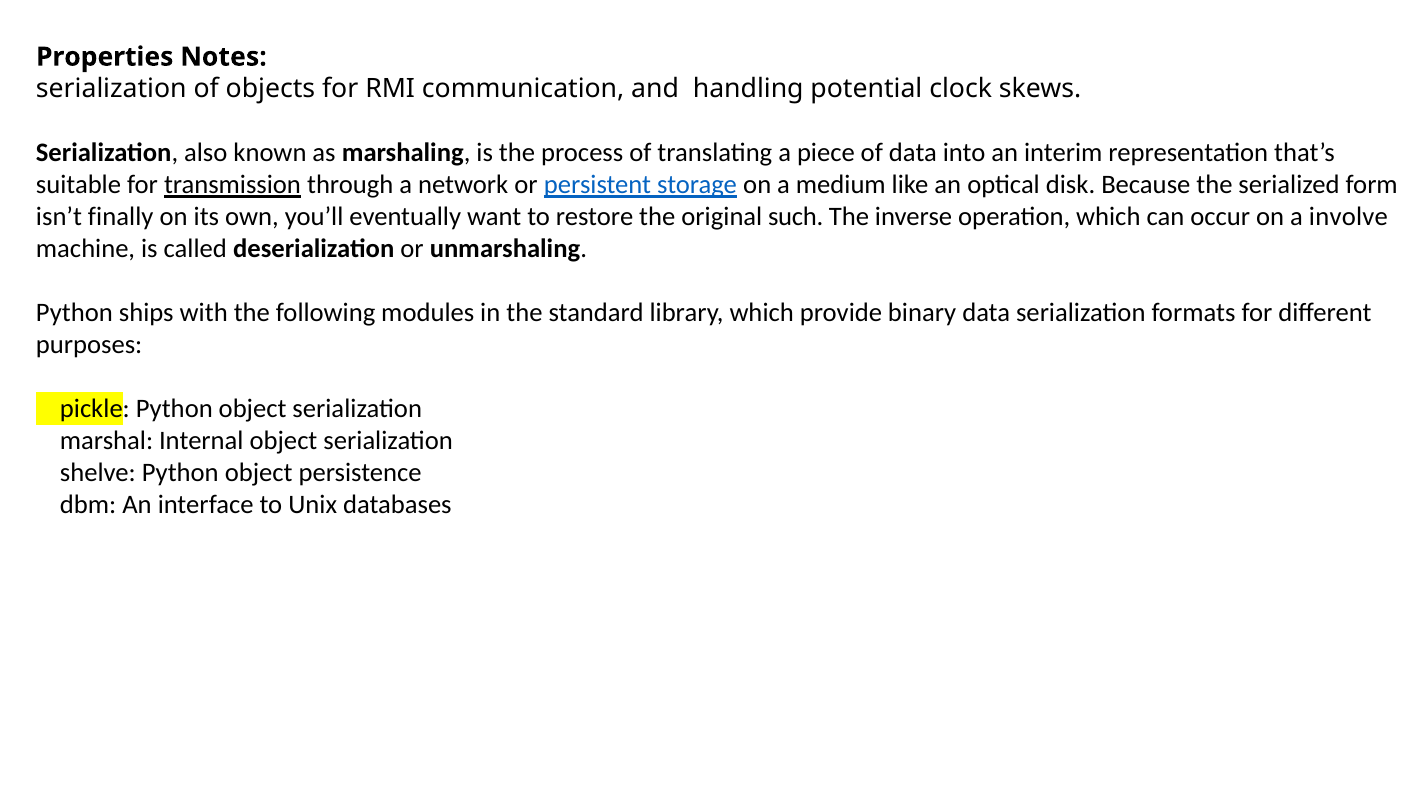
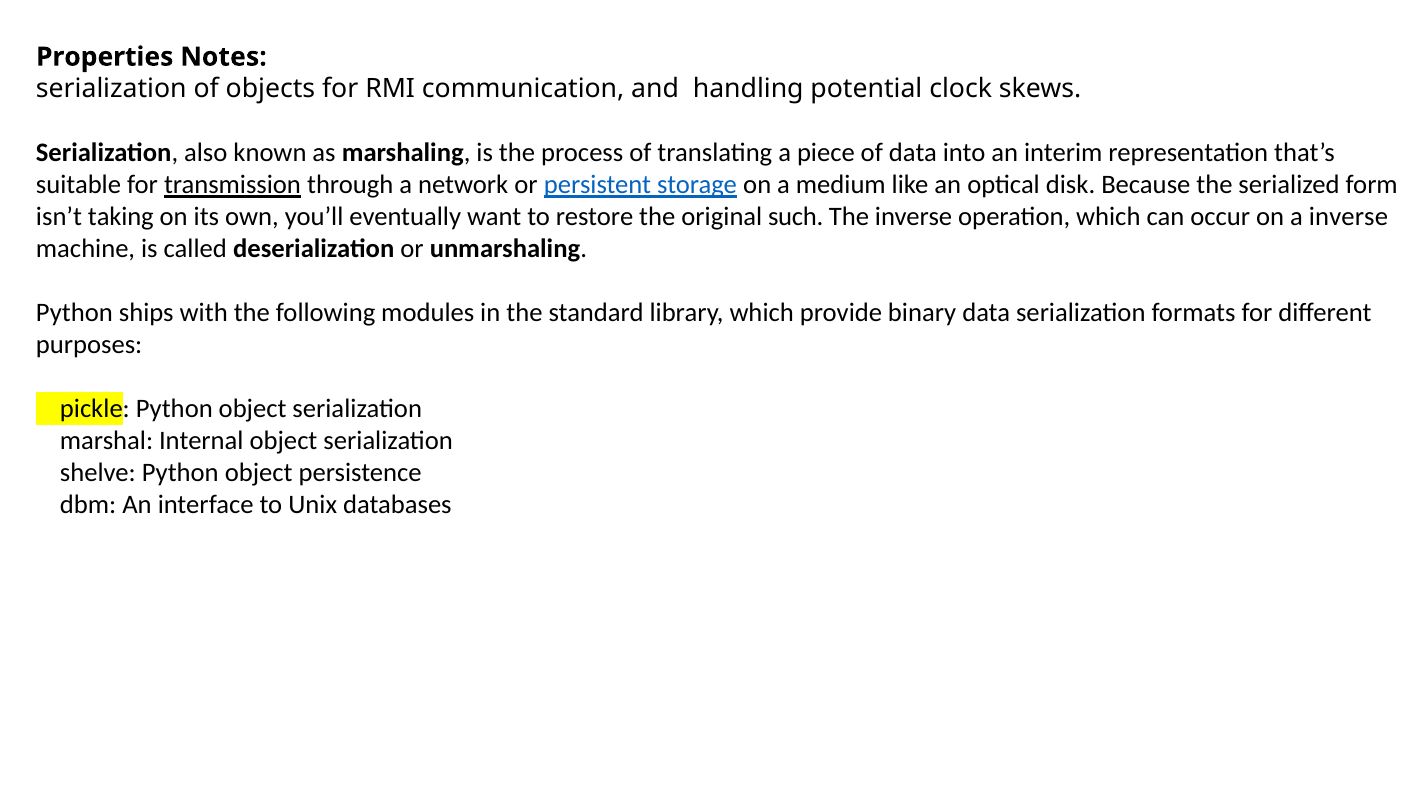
finally: finally -> taking (121, 217)
a involve: involve -> inverse (1348, 217)
